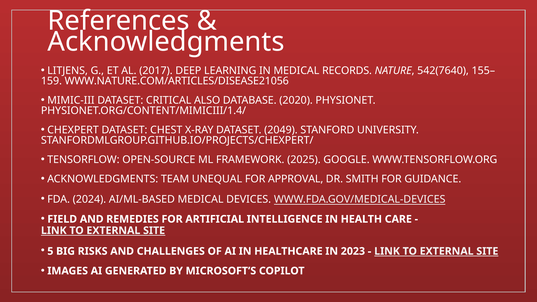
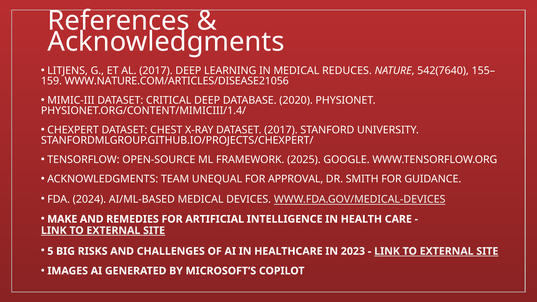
RECORDS: RECORDS -> REDUCES (347, 71)
CRITICAL ALSO: ALSO -> DEEP (207, 100)
DATASET 2049: 2049 -> 2017 (281, 130)
FIELD: FIELD -> MAKE (62, 219)
